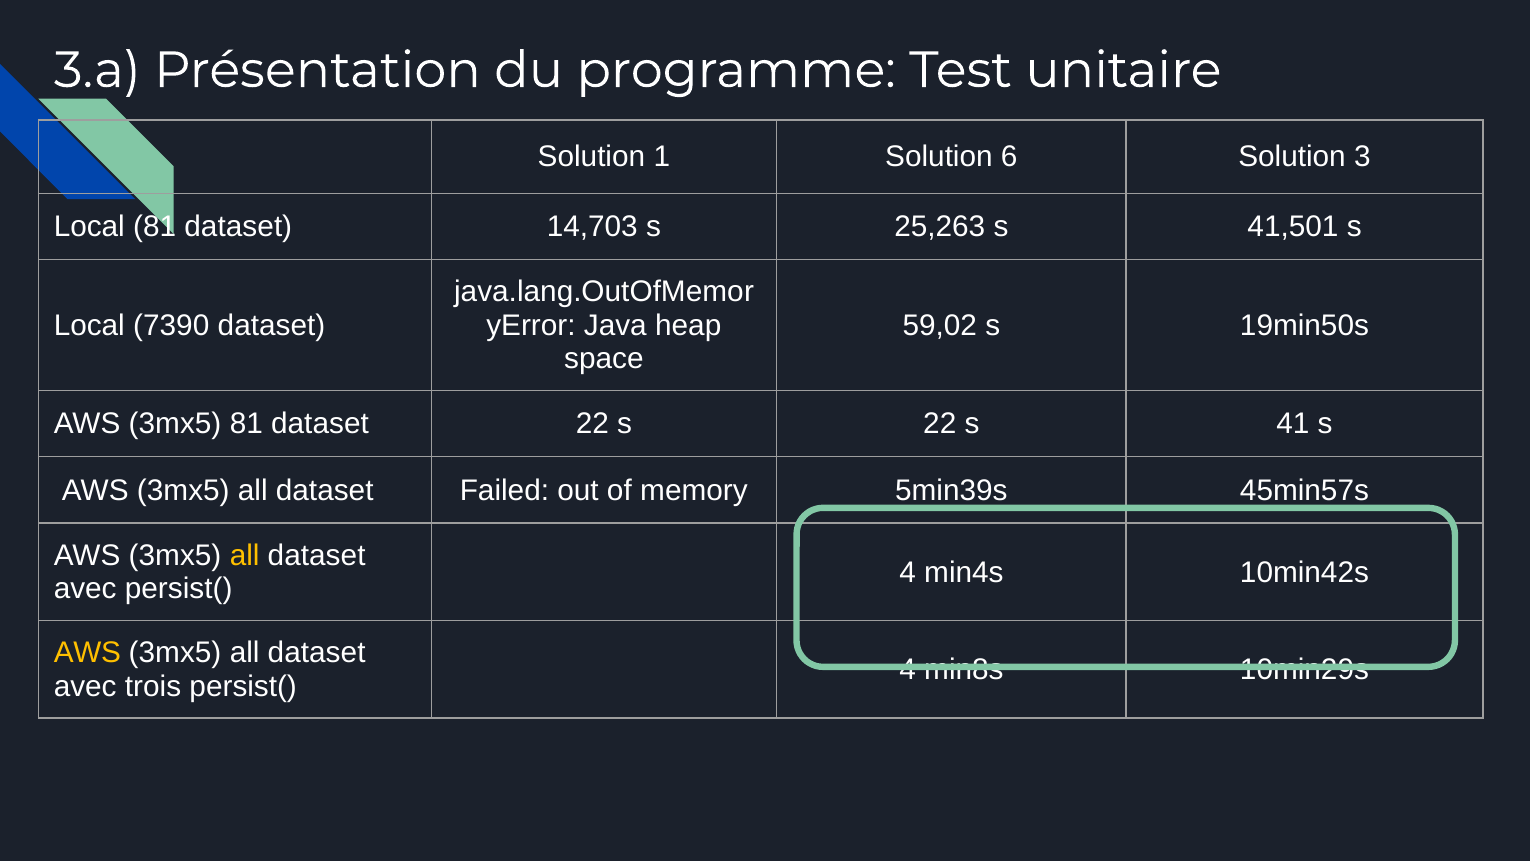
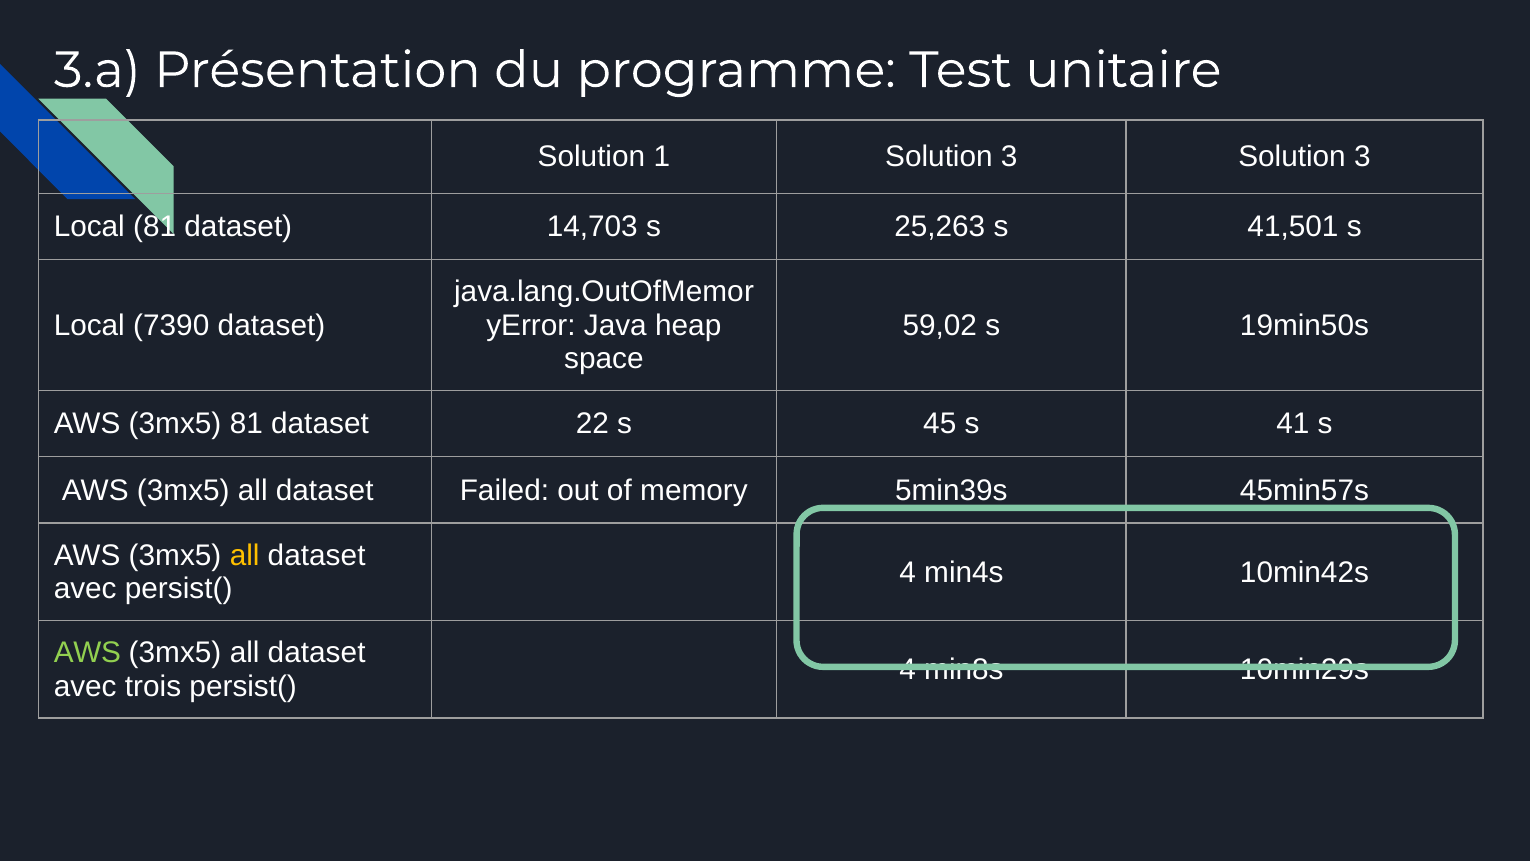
1 Solution 6: 6 -> 3 (1009, 157)
s 22: 22 -> 45 (940, 424)
AWS colour: yellow -> light green (87, 653)
